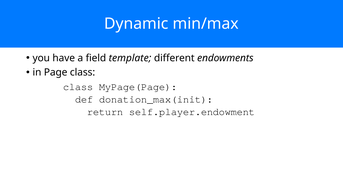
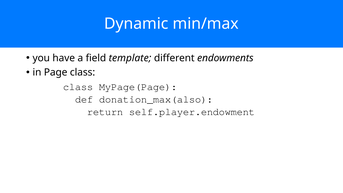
donation_max(init: donation_max(init -> donation_max(also (156, 99)
